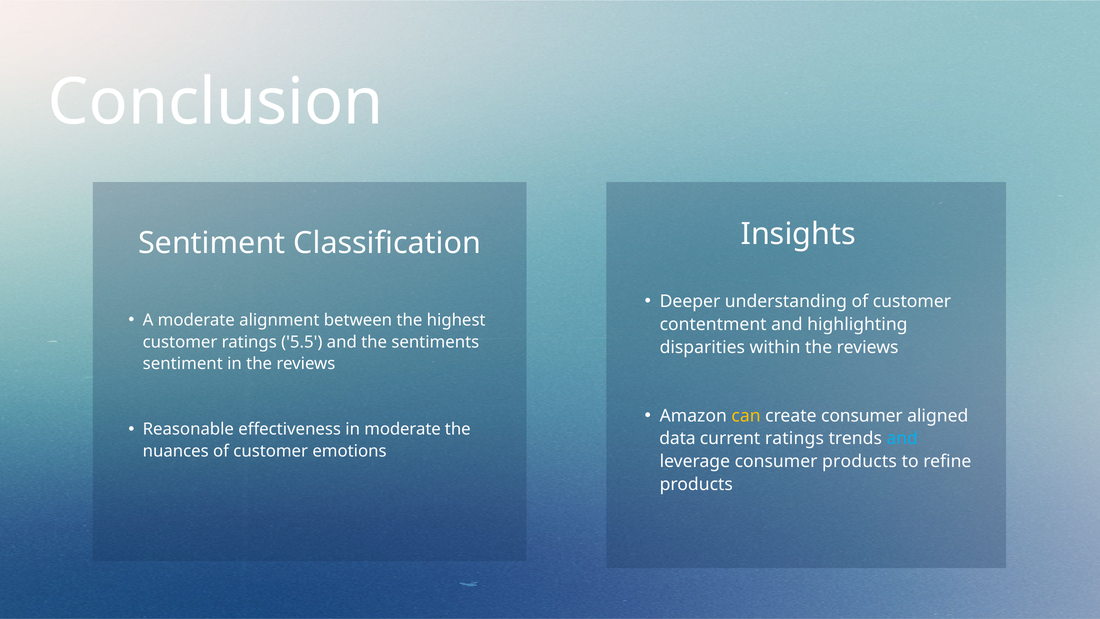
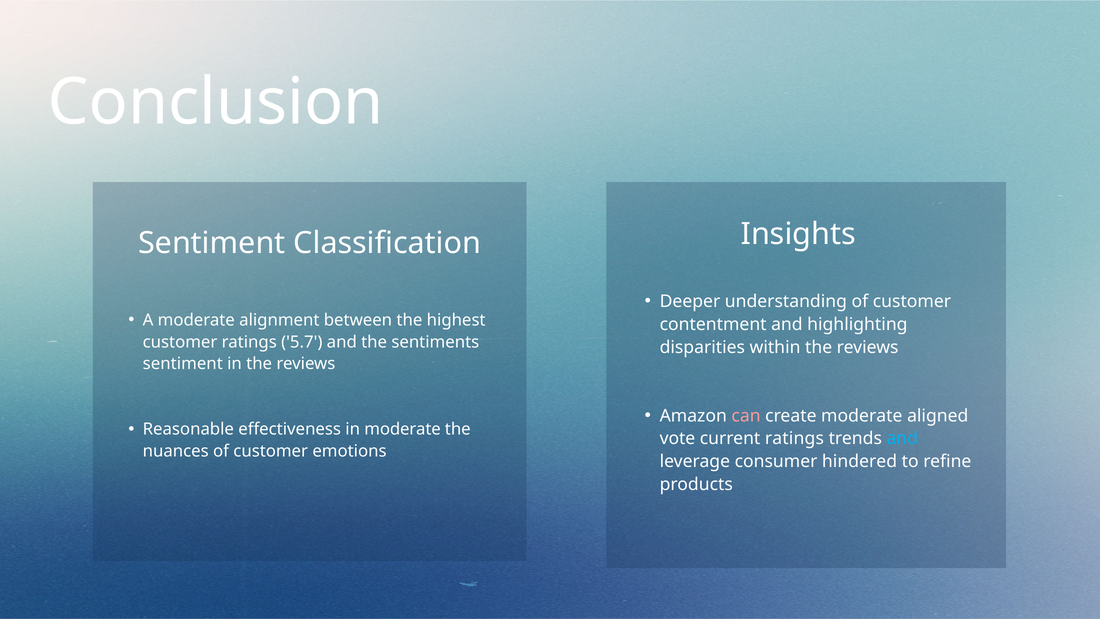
5.5: 5.5 -> 5.7 (302, 342)
can colour: yellow -> pink (746, 416)
create consumer: consumer -> moderate (862, 416)
data: data -> vote (677, 438)
consumer products: products -> hindered (860, 461)
